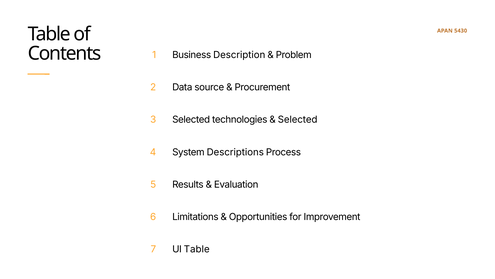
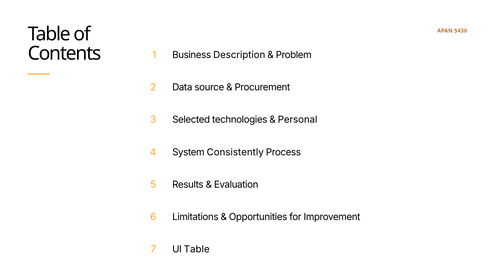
Selected: Selected -> Personal (298, 120)
Descriptions: Descriptions -> Consistently (235, 152)
